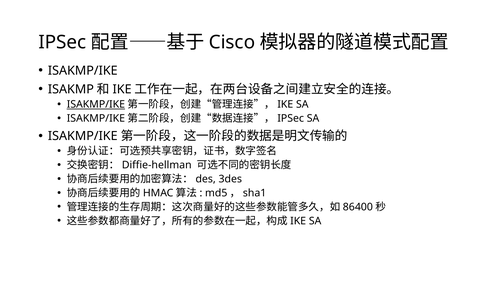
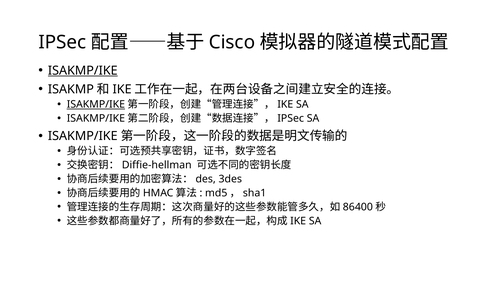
ISAKMP/IKE underline: none -> present (83, 71)
